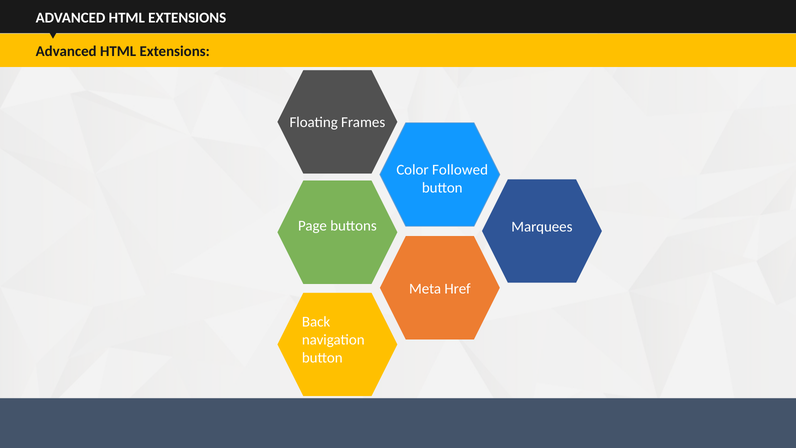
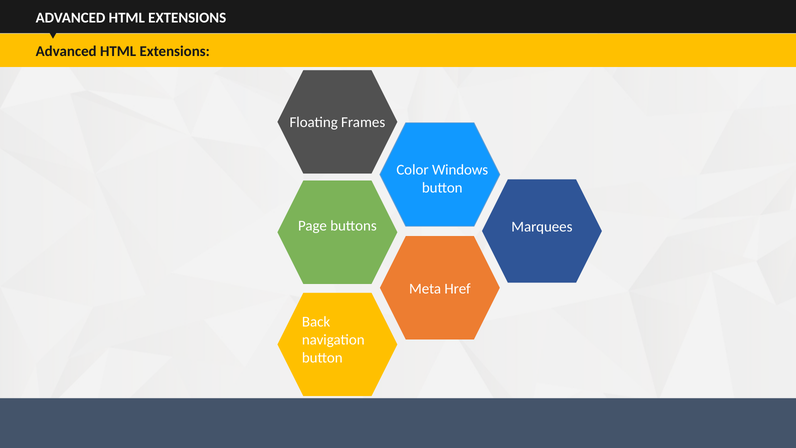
Followed: Followed -> Windows (460, 170)
